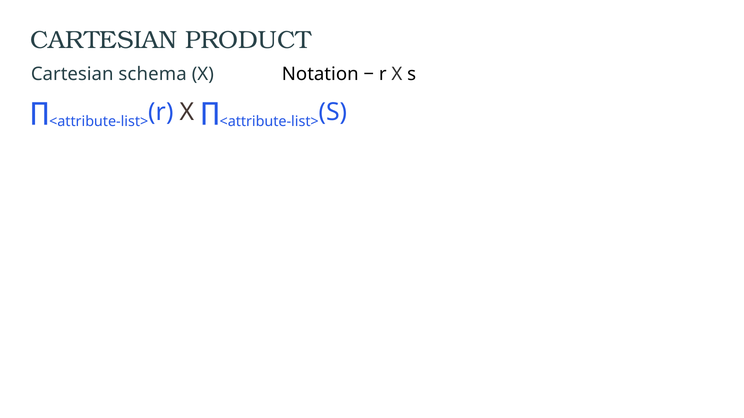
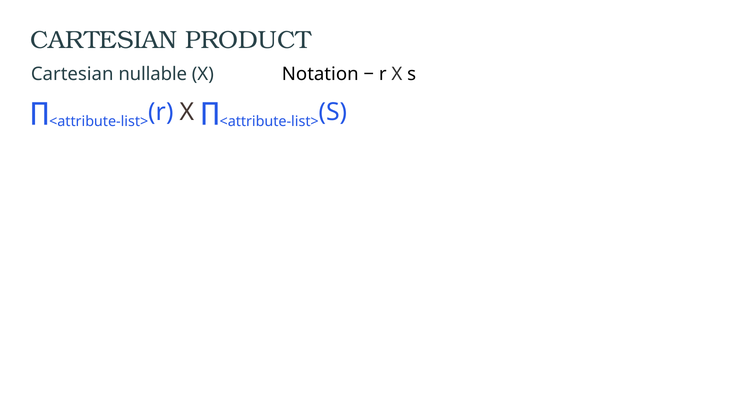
schema: schema -> nullable (153, 74)
